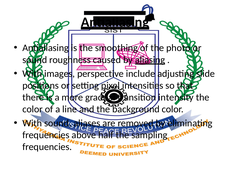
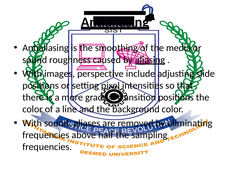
photo: photo -> media (178, 48)
transition intensity: intensity -> positions (176, 98)
